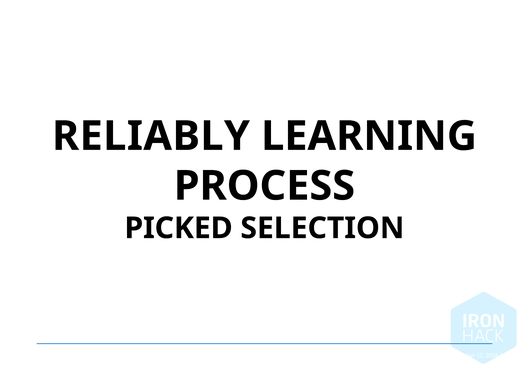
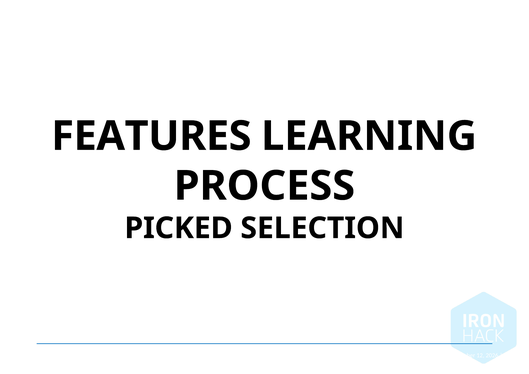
RELIABLY: RELIABLY -> FEATURES (151, 136)
